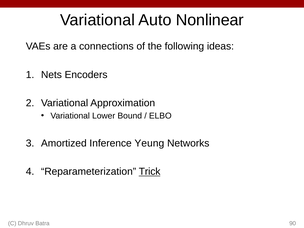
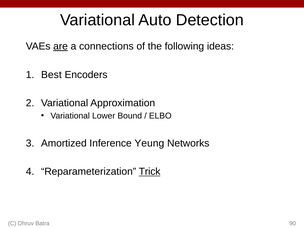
Nonlinear: Nonlinear -> Detection (210, 20)
are underline: none -> present (61, 46)
Nets: Nets -> Best (51, 75)
